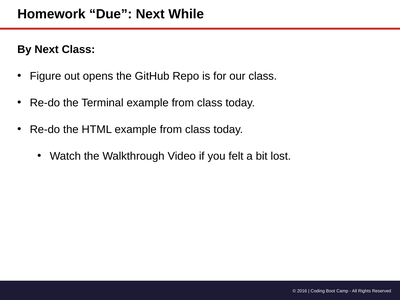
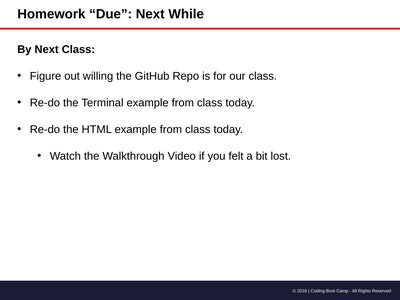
opens: opens -> willing (98, 76)
